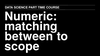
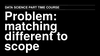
Numeric: Numeric -> Problem (31, 16)
between: between -> different (29, 36)
